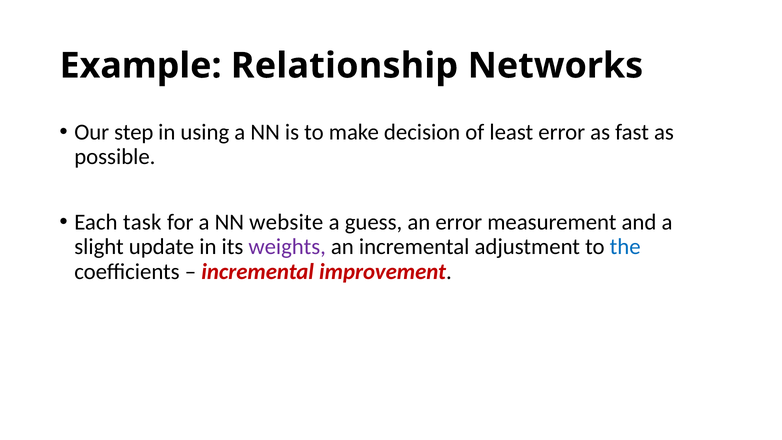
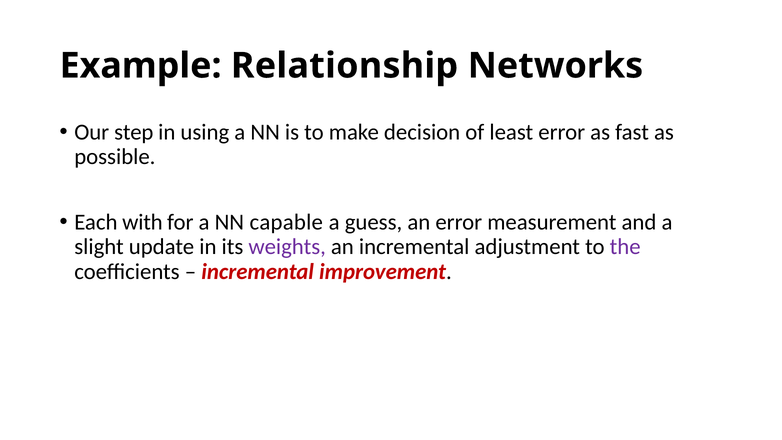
task: task -> with (142, 222)
website: website -> capable (286, 222)
the colour: blue -> purple (625, 247)
